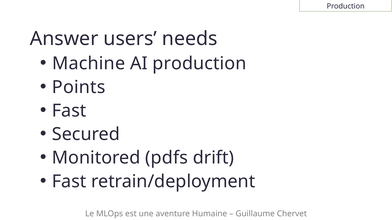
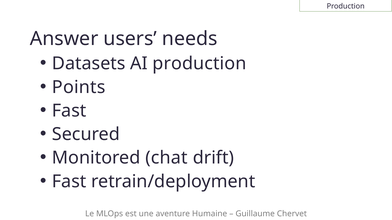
Machine: Machine -> Datasets (89, 64)
pdfs: pdfs -> chat (167, 158)
